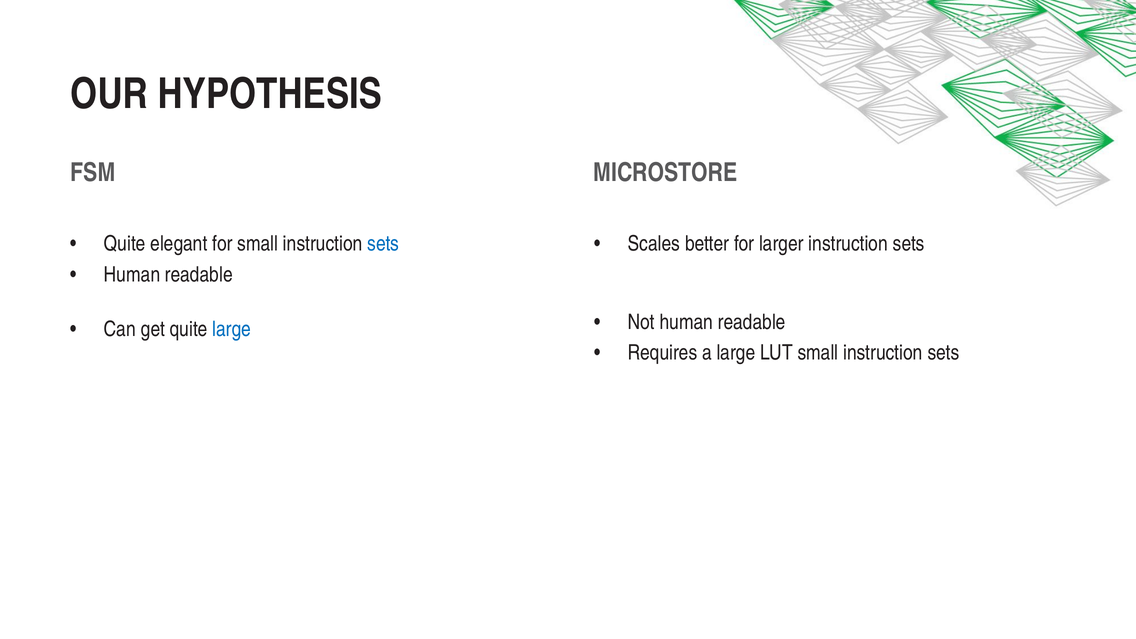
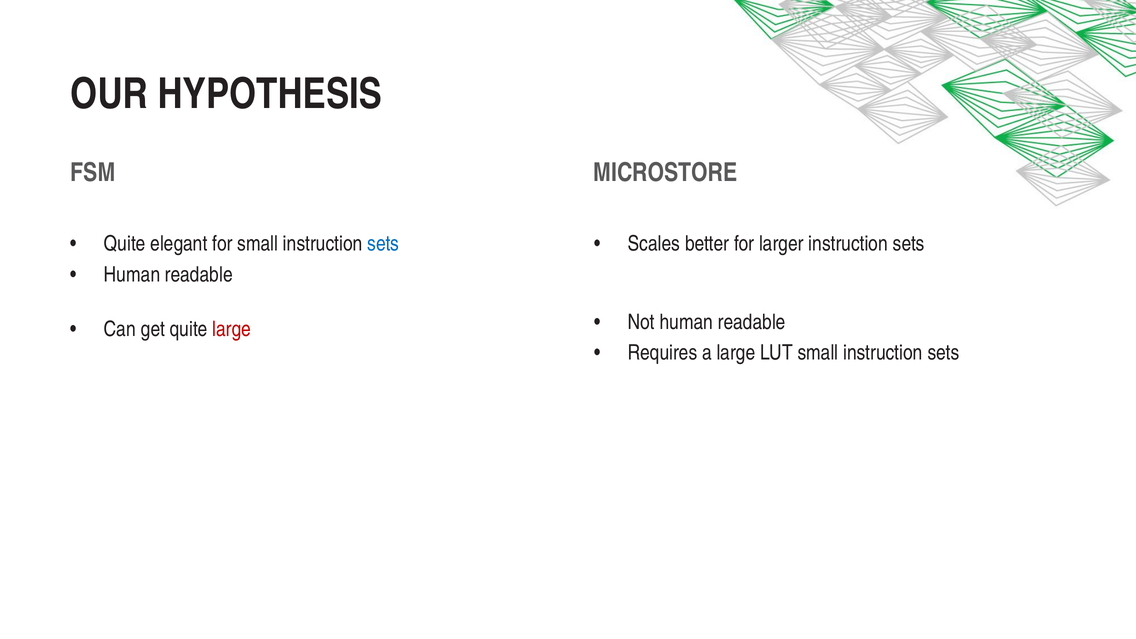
large colour: blue -> red (232, 329)
